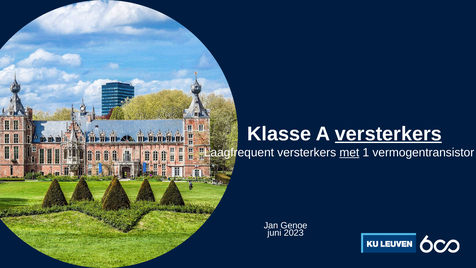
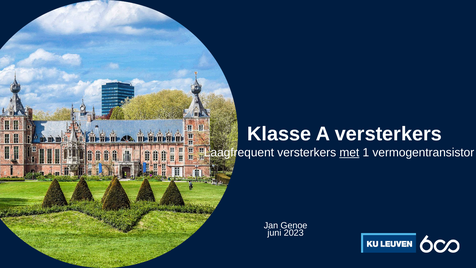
versterkers underline: present -> none (388, 134)
